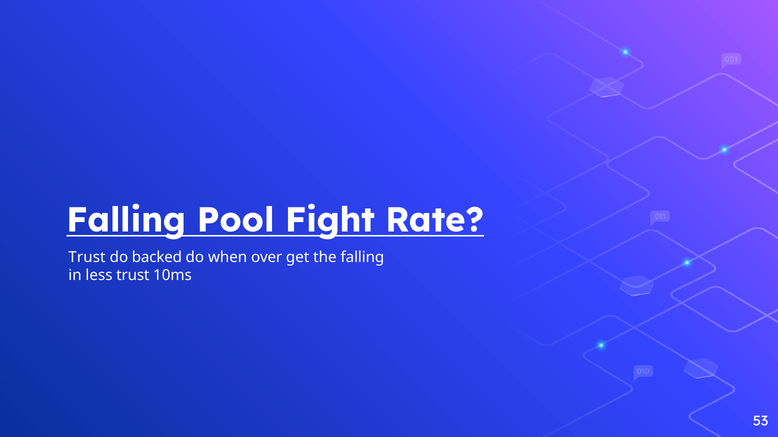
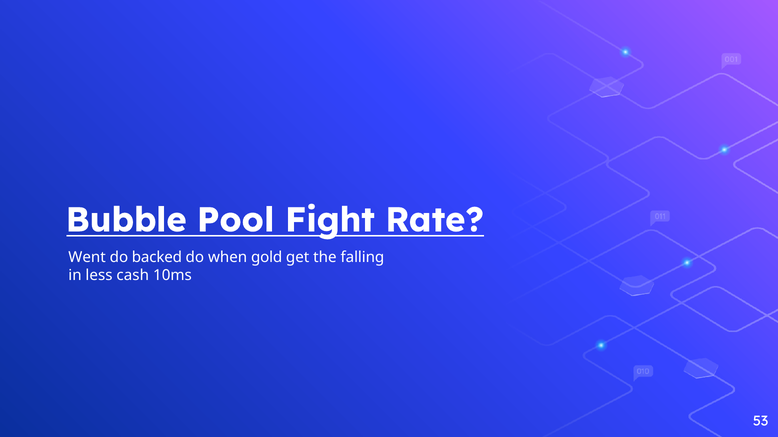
Falling: Falling -> Bubble (126, 220)
Trust: Trust -> Went (87, 257)
over: over -> gold (267, 257)
less trust: trust -> cash (133, 276)
